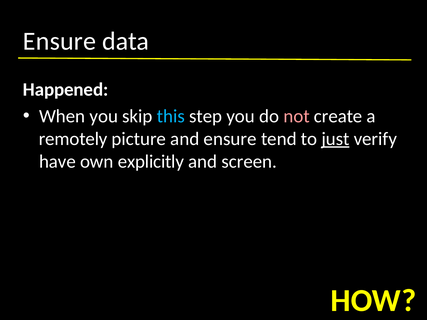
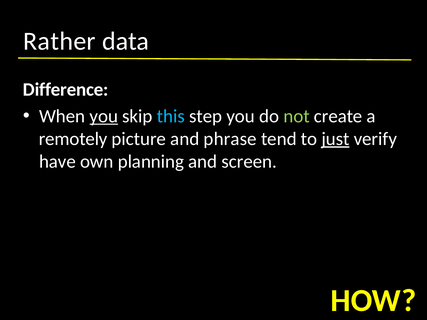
Ensure: Ensure -> Rather (59, 41)
Happened: Happened -> Difference (66, 90)
you underline: none -> present (104, 116)
not colour: pink -> light green (297, 116)
and ensure: ensure -> phrase (230, 139)
explicitly: explicitly -> planning (151, 162)
